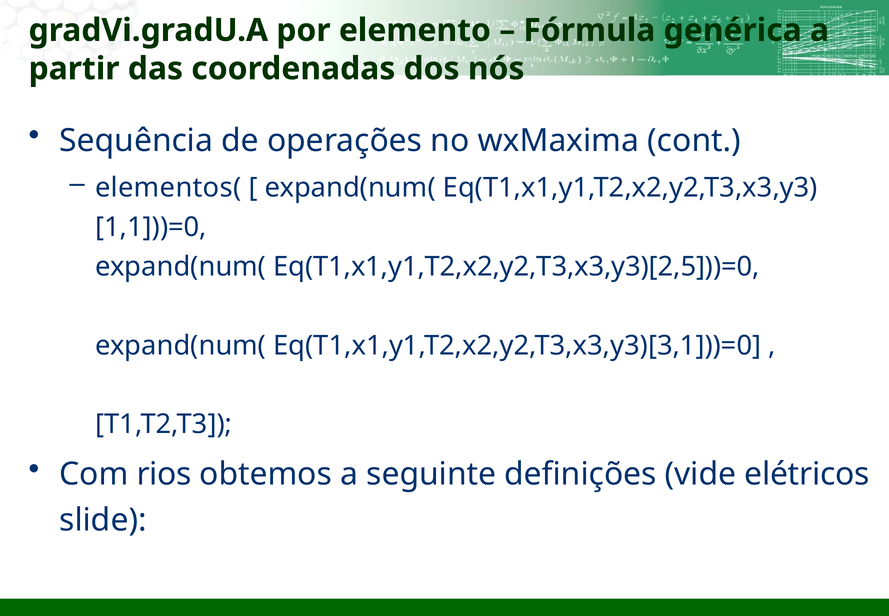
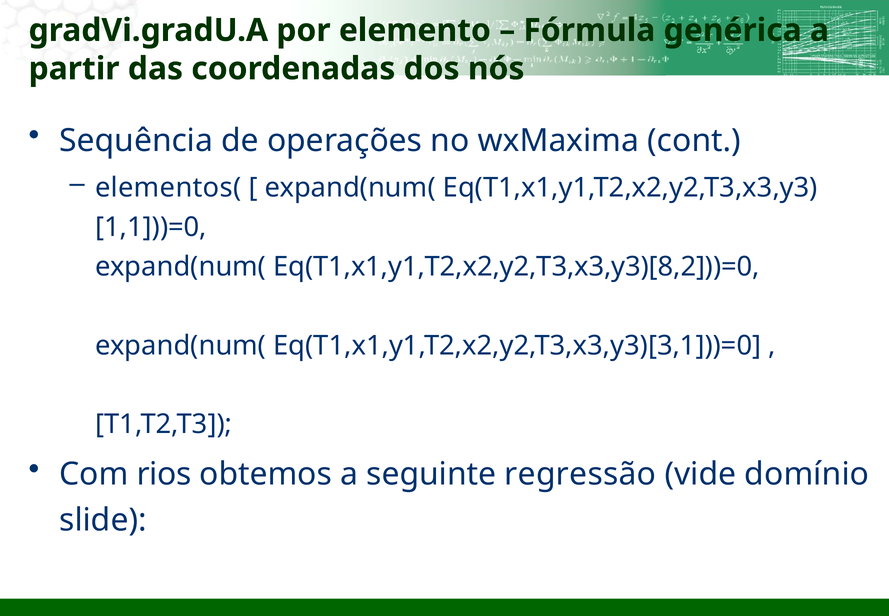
Eq(T1,x1,y1,T2,x2,y2,T3,x3,y3)[2,5]))=0: Eq(T1,x1,y1,T2,x2,y2,T3,x3,y3)[2,5]))=0 -> Eq(T1,x1,y1,T2,x2,y2,T3,x3,y3)[8,2]))=0 (516, 266)
definições: definições -> regressão (580, 474)
elétricos: elétricos -> domínio (807, 474)
